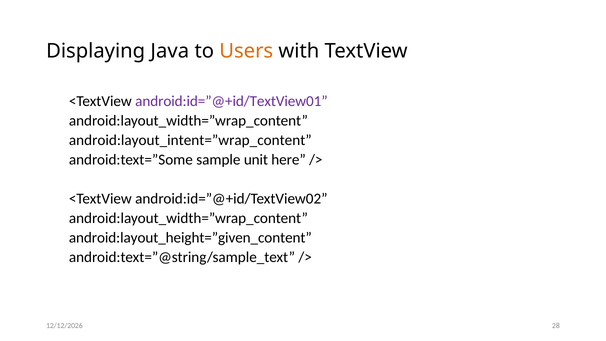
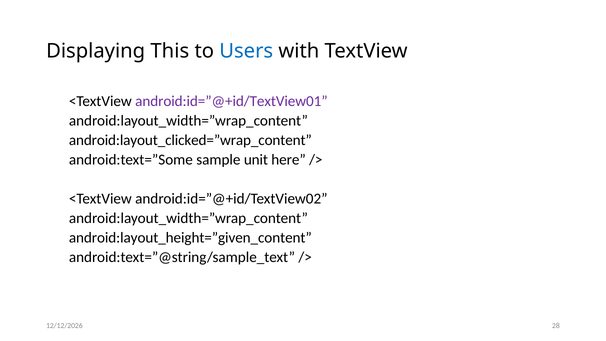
Java: Java -> This (170, 51)
Users colour: orange -> blue (246, 51)
android:layout_intent=”wrap_content: android:layout_intent=”wrap_content -> android:layout_clicked=”wrap_content (190, 140)
